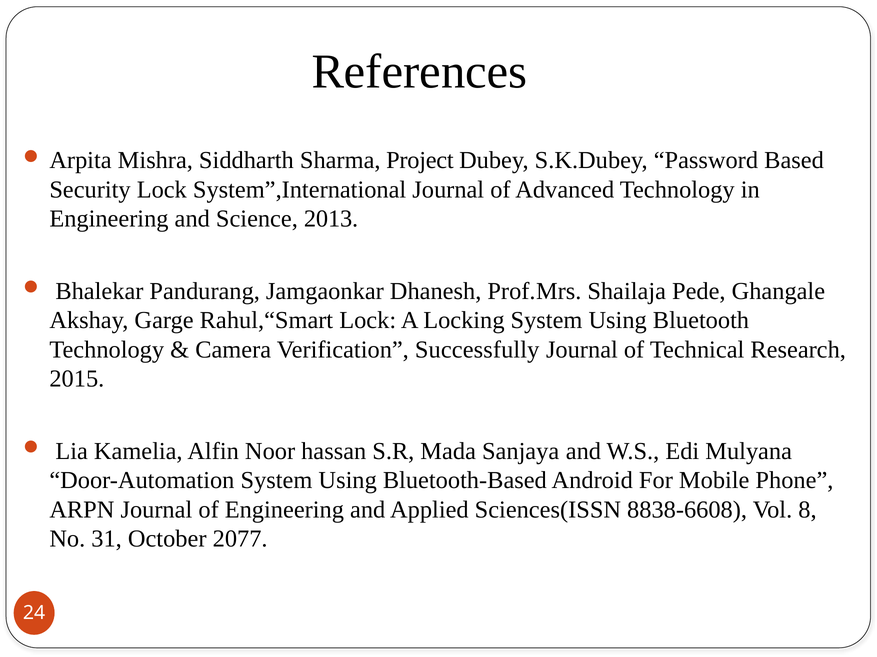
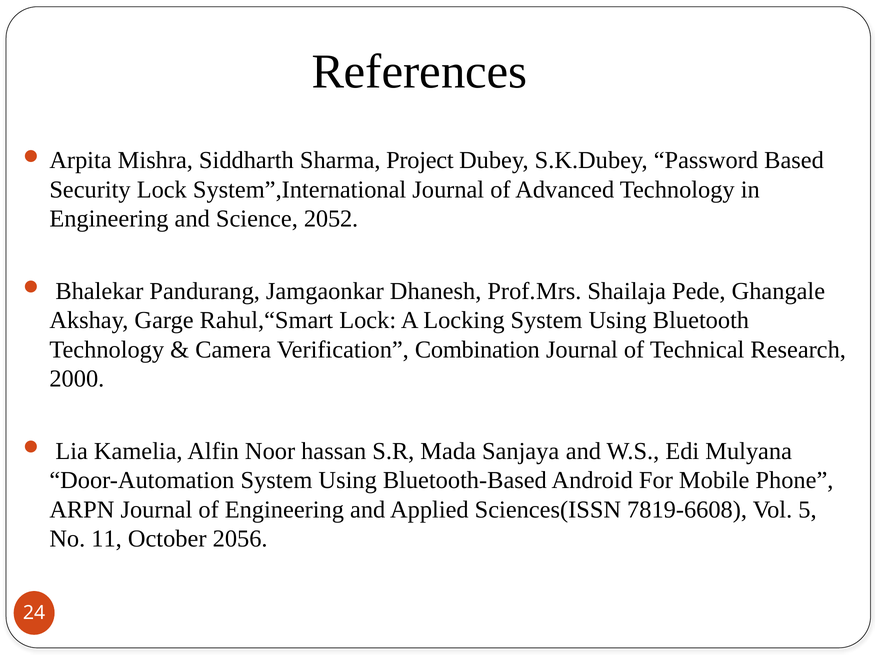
2013: 2013 -> 2052 (331, 219)
Successfully: Successfully -> Combination (477, 350)
2015: 2015 -> 2000 (77, 379)
8838-6608: 8838-6608 -> 7819-6608 (687, 510)
8: 8 -> 5 (807, 510)
31: 31 -> 11 (107, 539)
2077: 2077 -> 2056 (240, 539)
